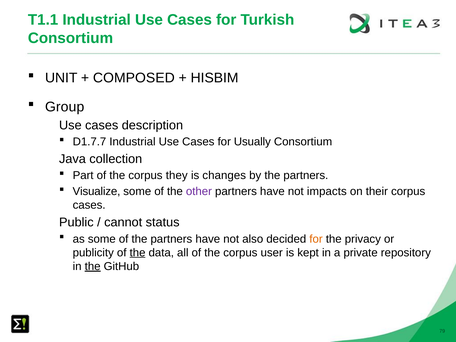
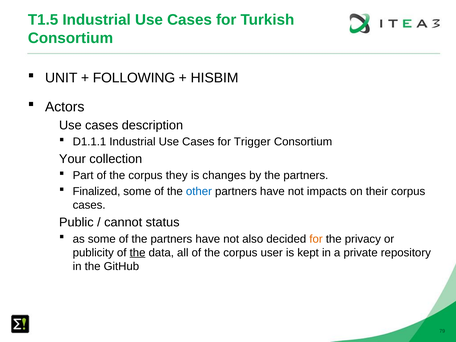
T1.1: T1.1 -> T1.5 (43, 20)
COMPOSED: COMPOSED -> FOLLOWING (134, 78)
Group: Group -> Actors (65, 107)
D1.7.7: D1.7.7 -> D1.1.1 (89, 142)
Usually: Usually -> Trigger (252, 142)
Java: Java -> Your (72, 159)
Visualize: Visualize -> Finalized (96, 192)
other colour: purple -> blue (199, 192)
the underline: present -> none (93, 266)
